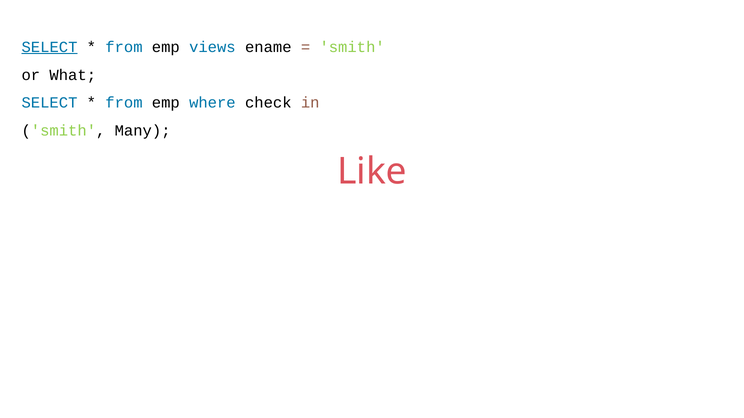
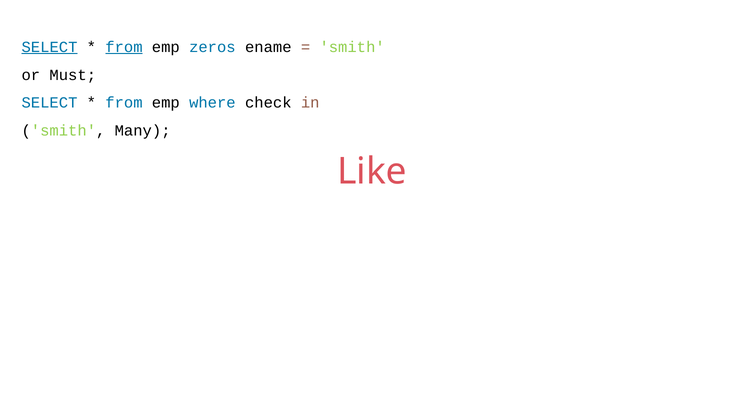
from underline: none -> present (124, 47)
views: views -> zeros (212, 47)
What: What -> Must (73, 75)
